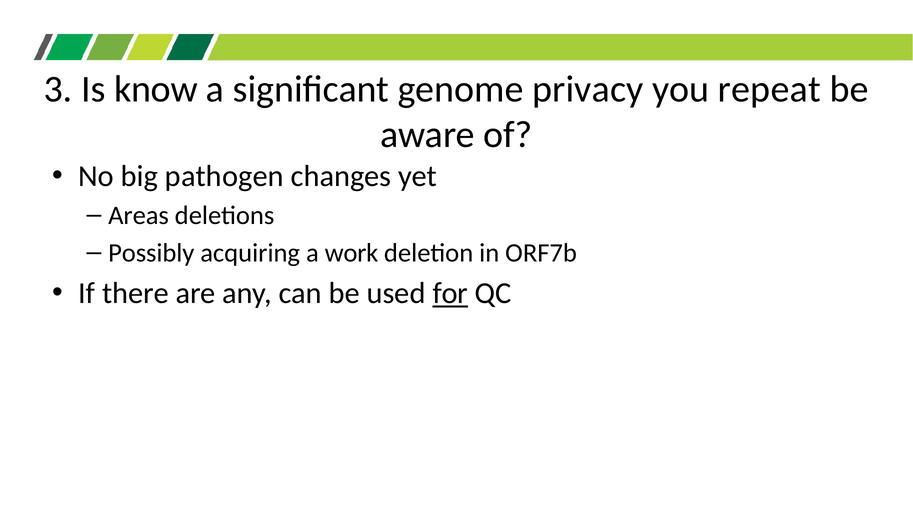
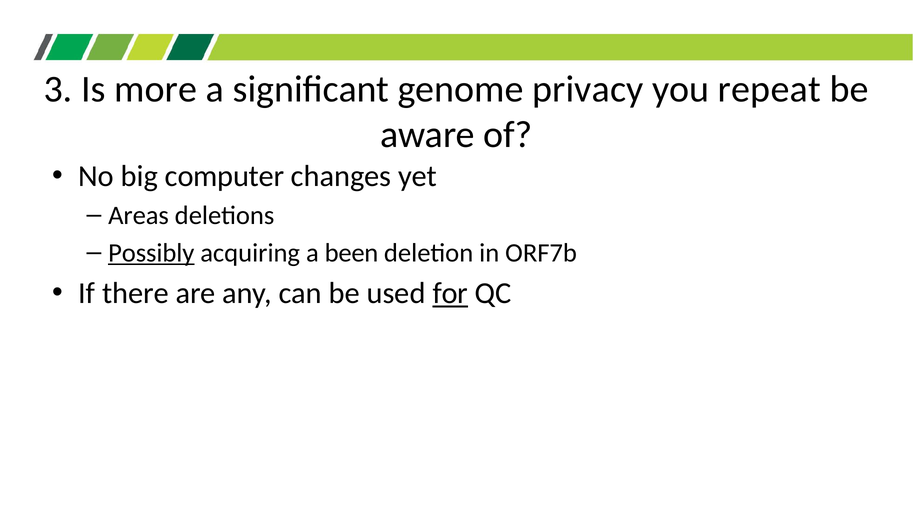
know: know -> more (156, 89)
pathogen: pathogen -> computer (225, 177)
Possibly underline: none -> present (151, 253)
work: work -> been (352, 253)
